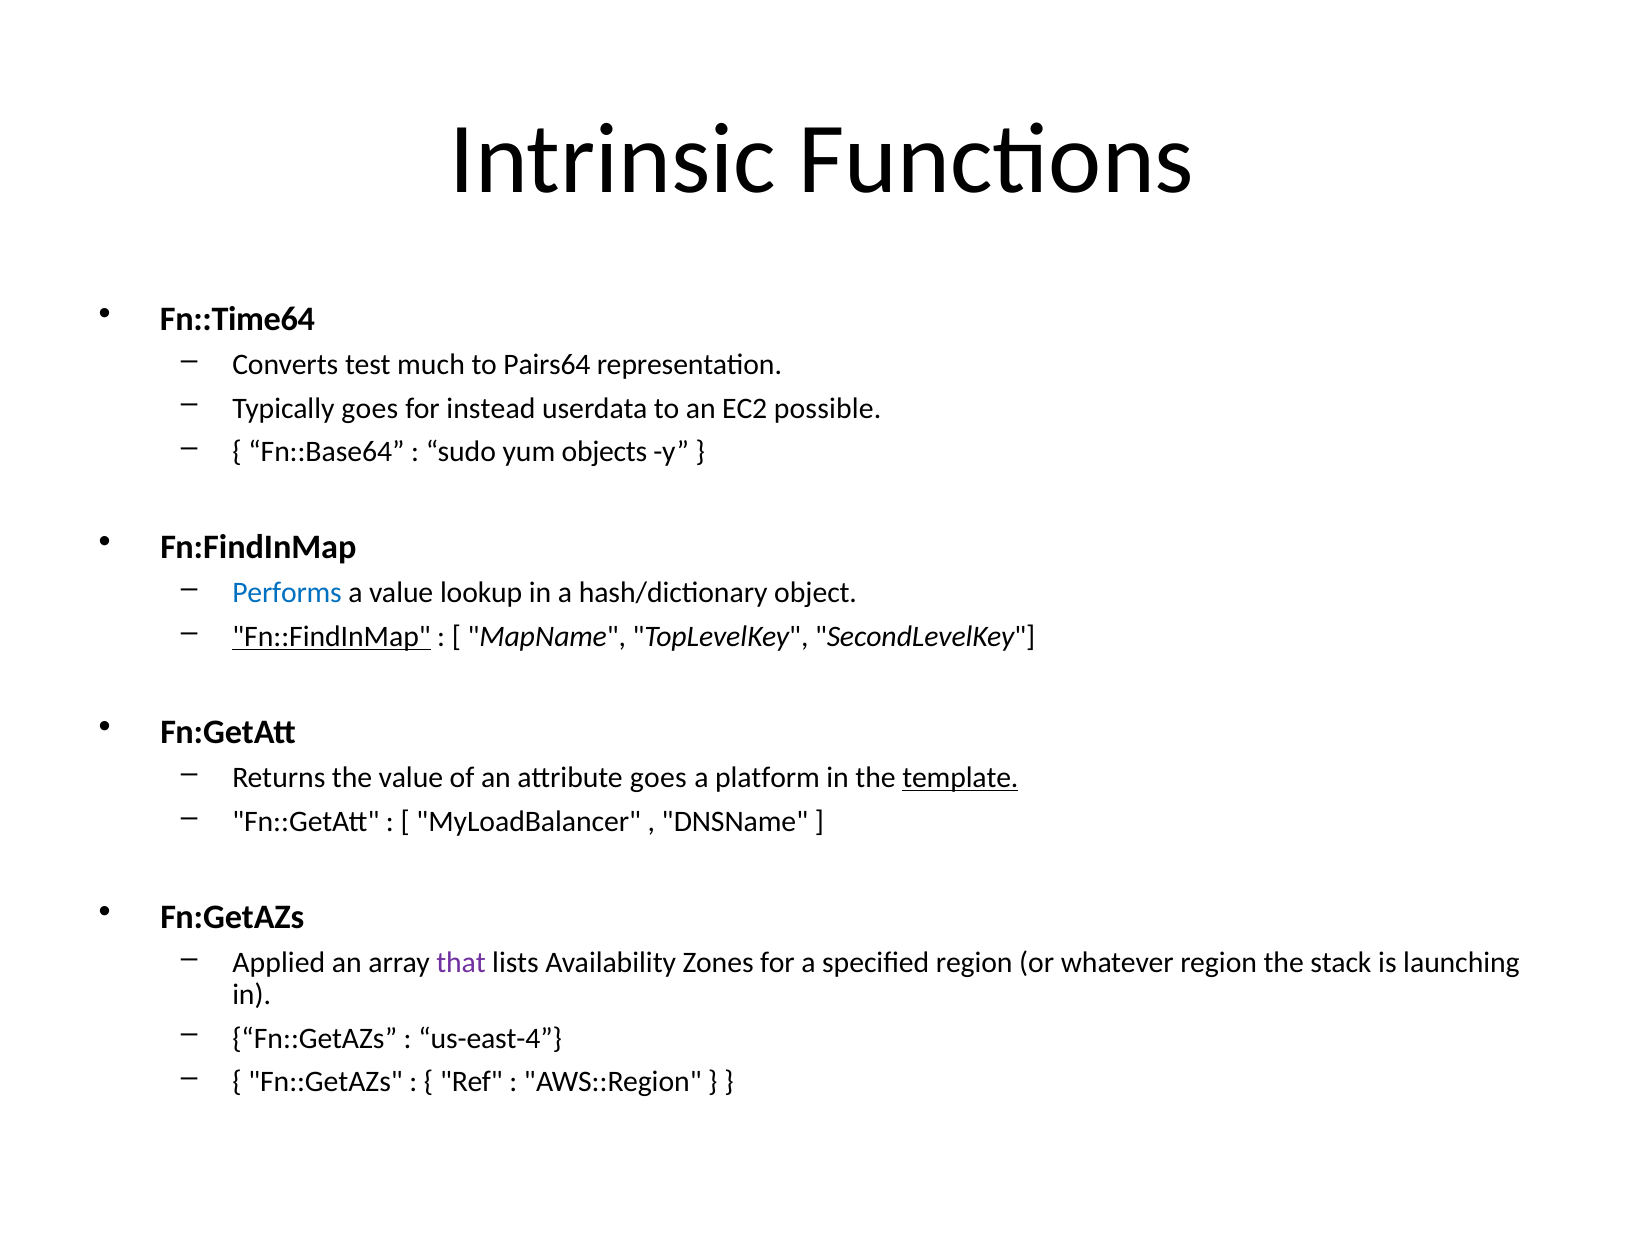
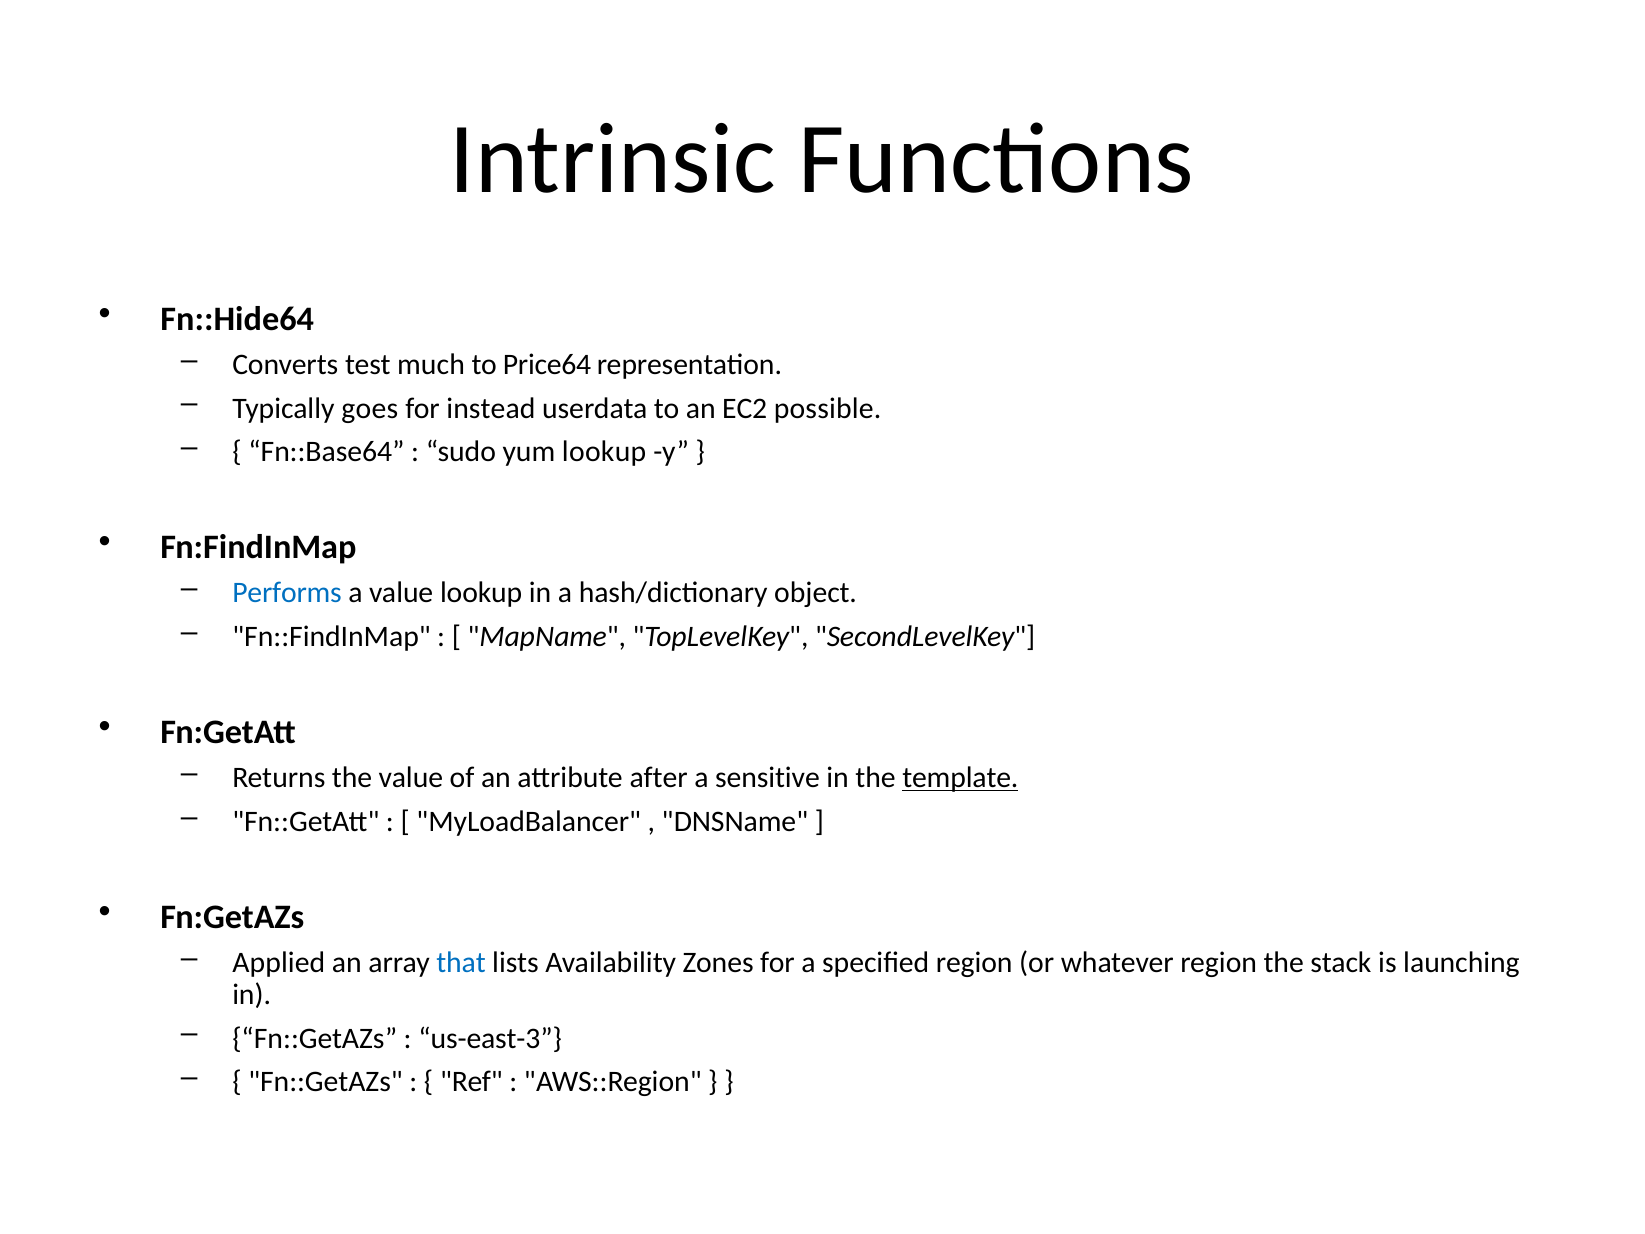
Fn::Time64: Fn::Time64 -> Fn::Hide64 (237, 319)
Pairs64: Pairs64 -> Price64 (547, 365)
yum objects: objects -> lookup (604, 452)
Fn::FindInMap underline: present -> none (332, 637)
attribute goes: goes -> after (659, 778)
platform: platform -> sensitive (767, 778)
that colour: purple -> blue (461, 962)
us-east-4: us-east-4 -> us-east-3 (490, 1038)
